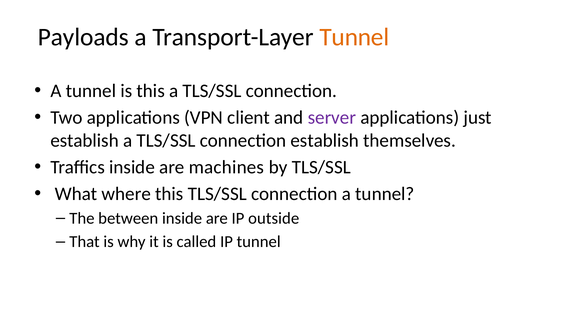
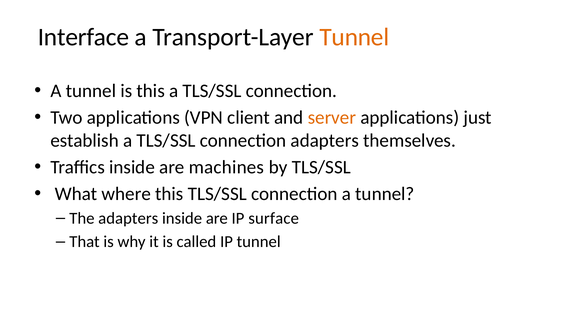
Payloads: Payloads -> Interface (83, 37)
server colour: purple -> orange (332, 118)
connection establish: establish -> adapters (325, 141)
The between: between -> adapters (128, 219)
outside: outside -> surface (274, 219)
